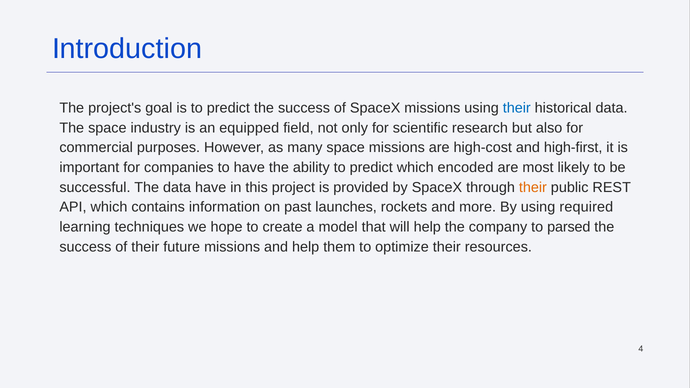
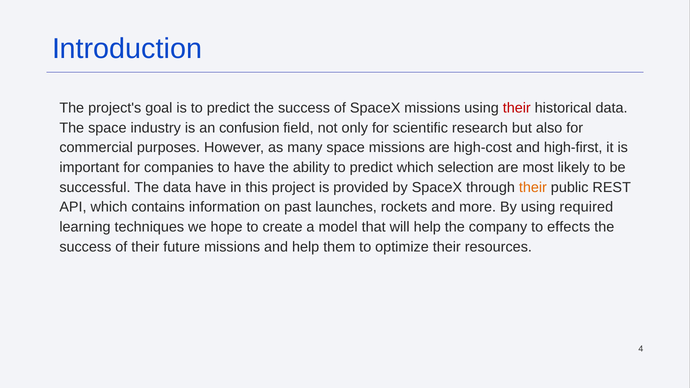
their colour: blue -> red (517, 108)
equipped: equipped -> confusion (249, 128)
encoded: encoded -> selection (466, 168)
parsed: parsed -> effects (569, 227)
